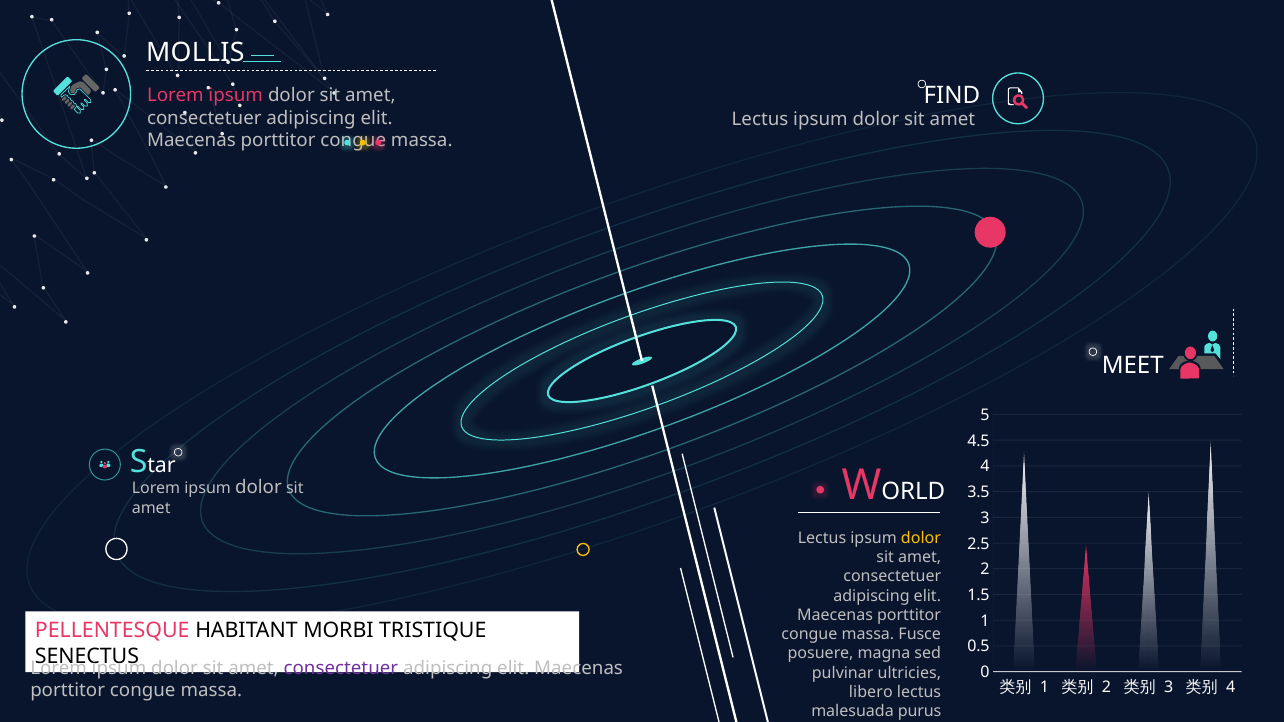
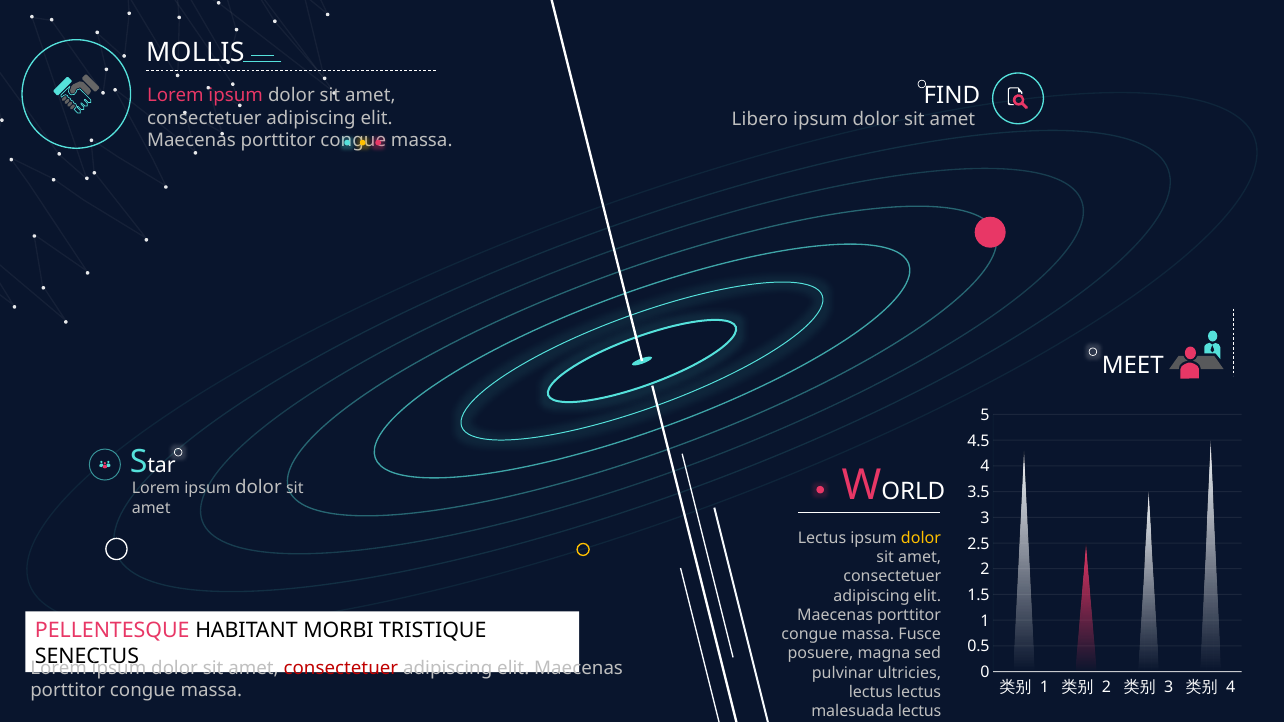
Lectus: Lectus -> Libero (760, 119)
consectetuer colour: purple -> red (341, 668)
libero: libero -> lectus (871, 692)
malesuada purus: purus -> lectus (920, 712)
